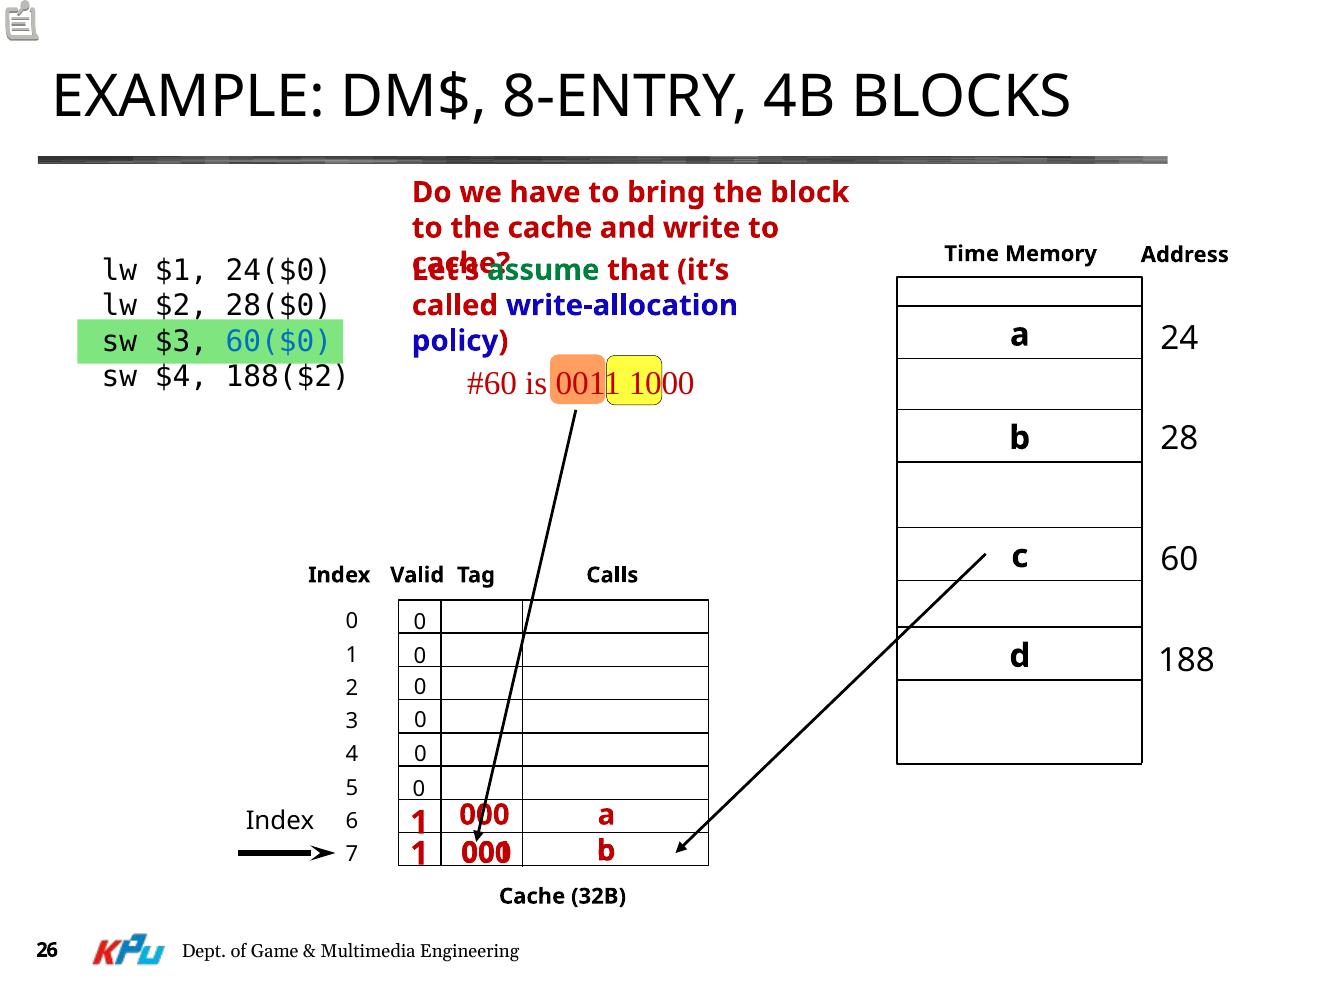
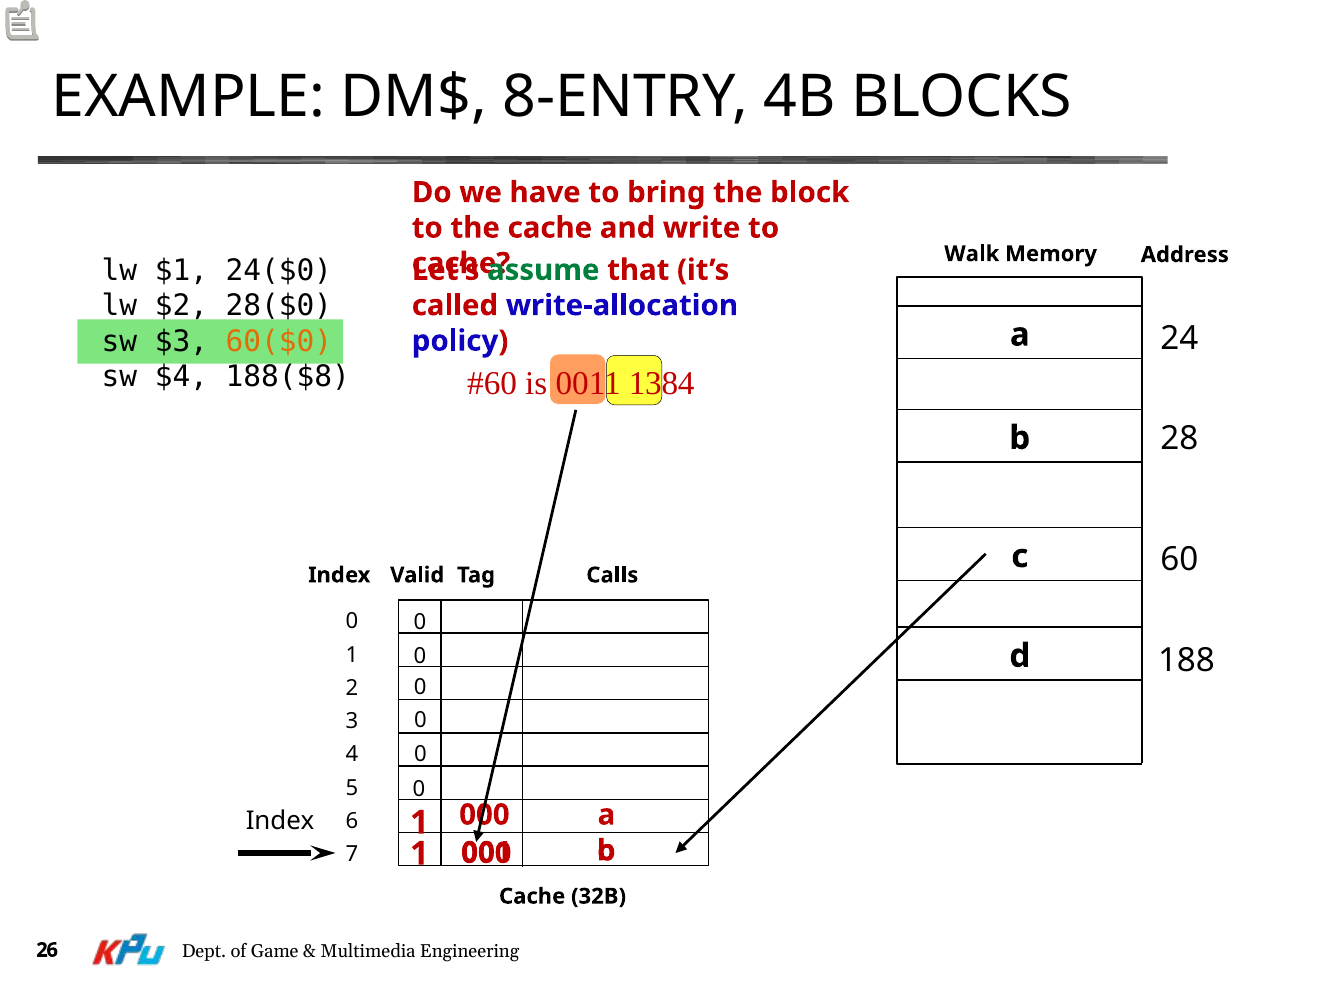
Time: Time -> Walk (972, 254)
60($0 colour: blue -> orange (279, 341)
188($2: 188($2 -> 188($8 (288, 377)
1000: 1000 -> 1384 (662, 383)
